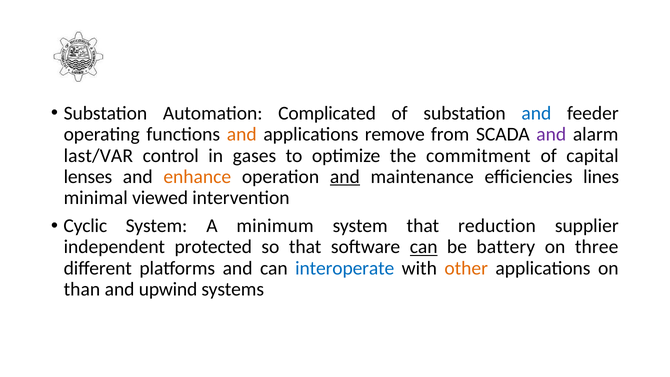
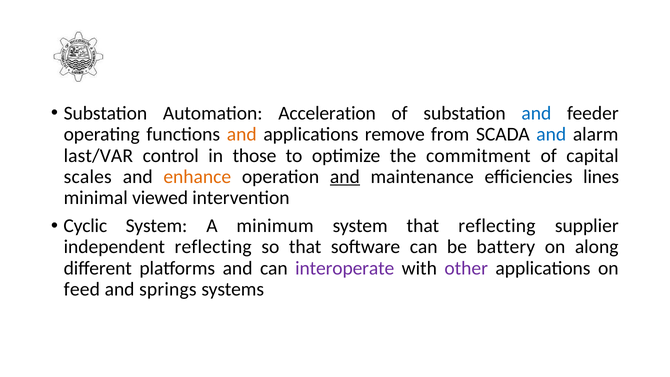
Complicated: Complicated -> Acceleration (327, 113)
and colour: purple -> blue (551, 134)
gases: gases -> those (255, 155)
lenses: lenses -> scales (88, 177)
that reduction: reduction -> reflecting (497, 226)
independent protected: protected -> reflecting (213, 247)
can underline: present -> none (424, 247)
three: three -> along (597, 247)
interoperate colour: blue -> purple (345, 268)
other colour: orange -> purple (466, 268)
than: than -> feed (82, 289)
upwind: upwind -> springs (168, 289)
